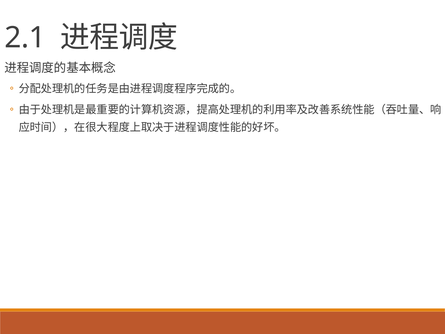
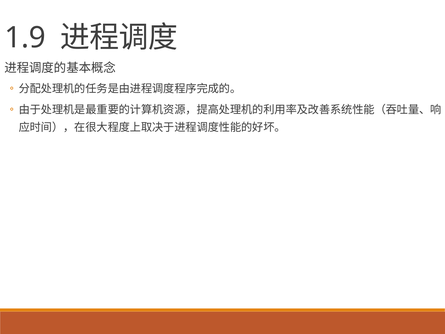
2.1: 2.1 -> 1.9 (25, 38)
